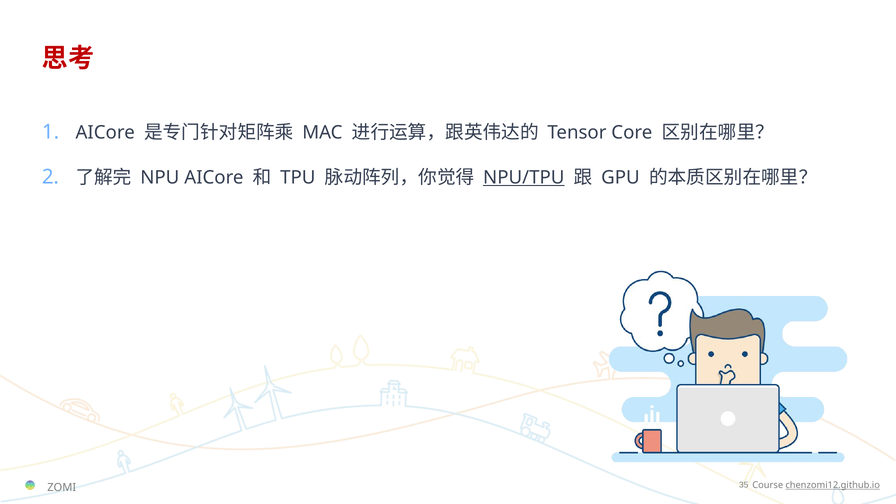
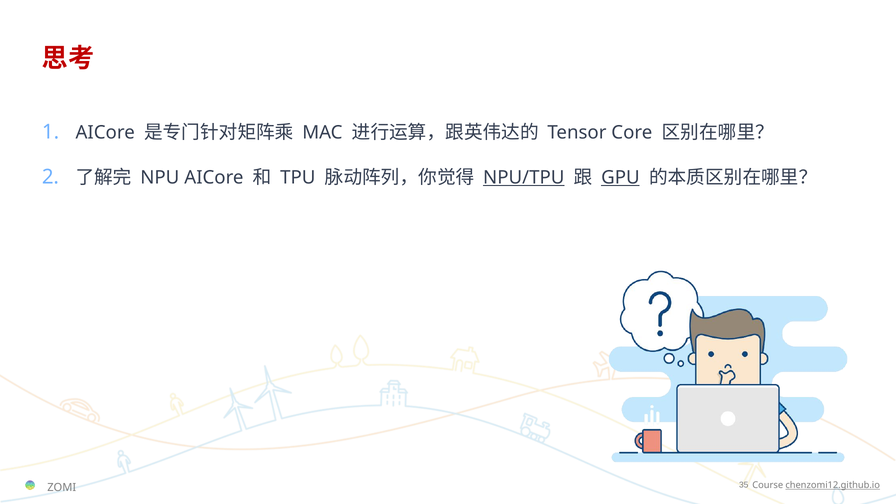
GPU underline: none -> present (620, 177)
